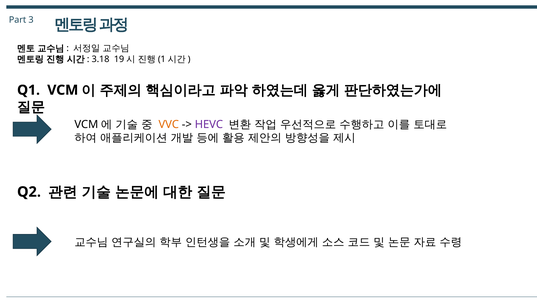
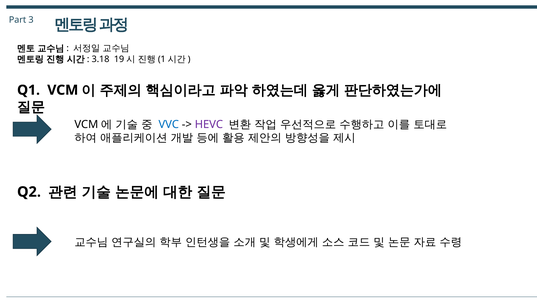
VVC colour: orange -> blue (169, 125)
